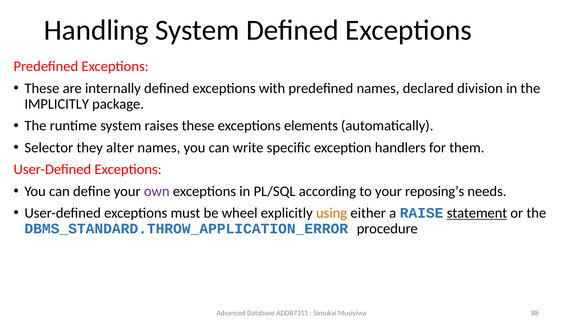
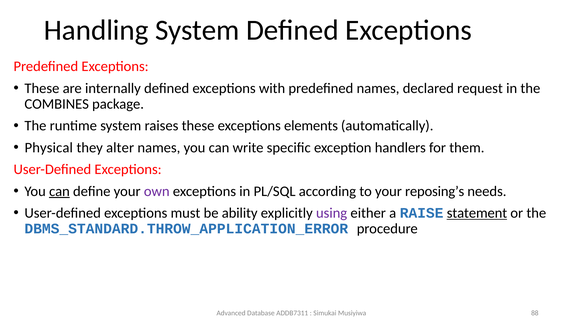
division: division -> request (480, 88)
IMPLICITLY: IMPLICITLY -> COMBINES (57, 104)
Selector: Selector -> Physical (49, 148)
can underline: none -> present (59, 191)
wheel: wheel -> ability (240, 213)
using colour: orange -> purple (332, 213)
